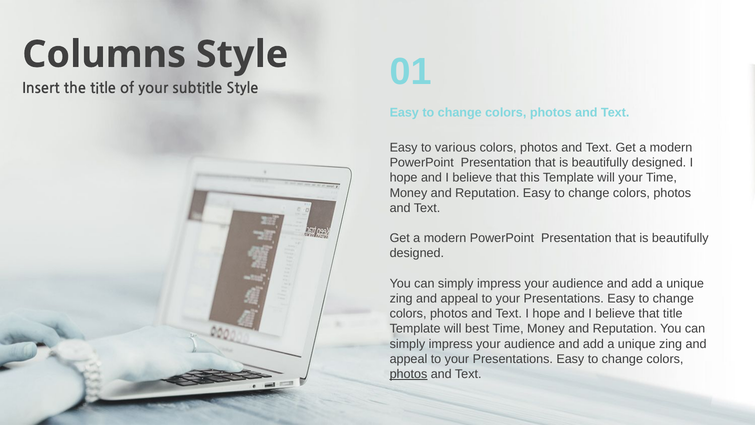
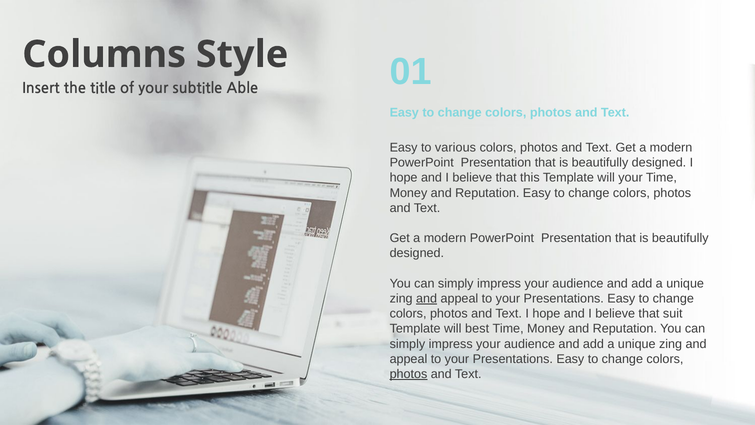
subtitle Style: Style -> Able (242, 88)
and underline: none -> present (427, 298)
that title: title -> suit (673, 314)
